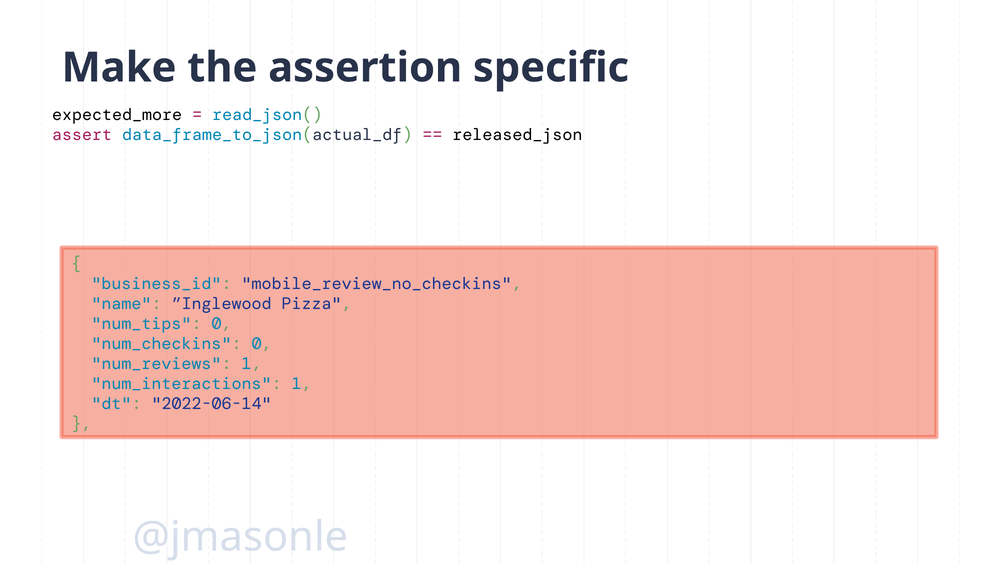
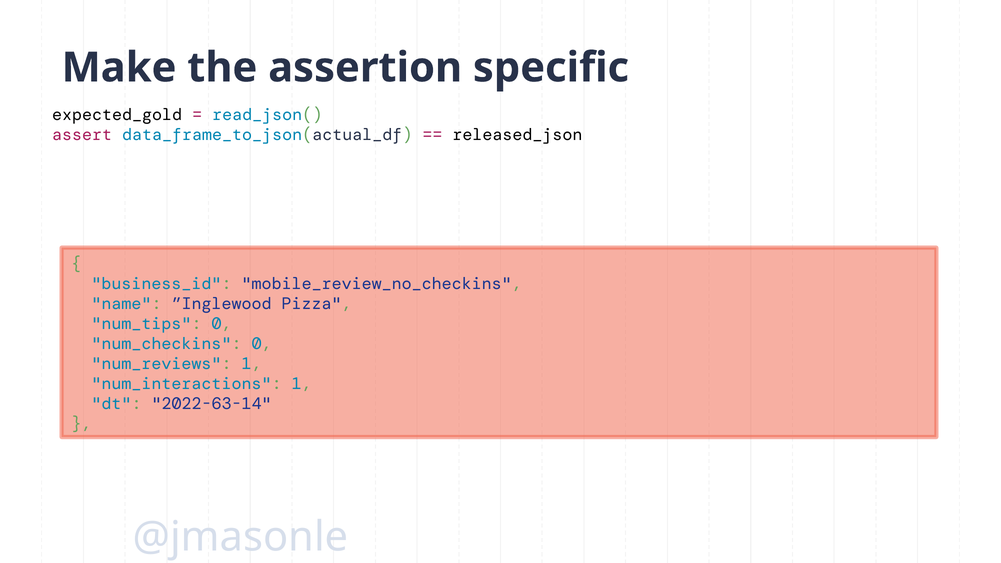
expected_more: expected_more -> expected_gold (117, 115)
2022-06-14: 2022-06-14 -> 2022-63-14 (212, 404)
